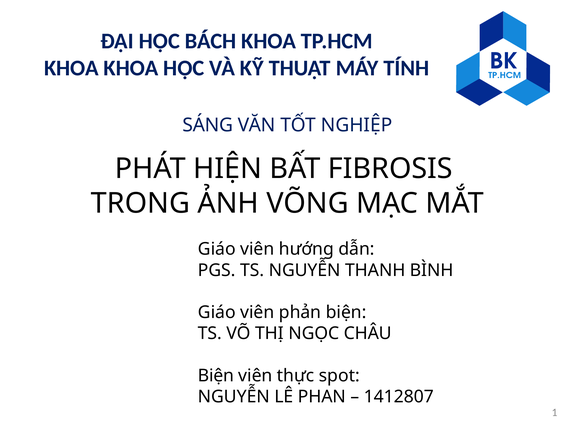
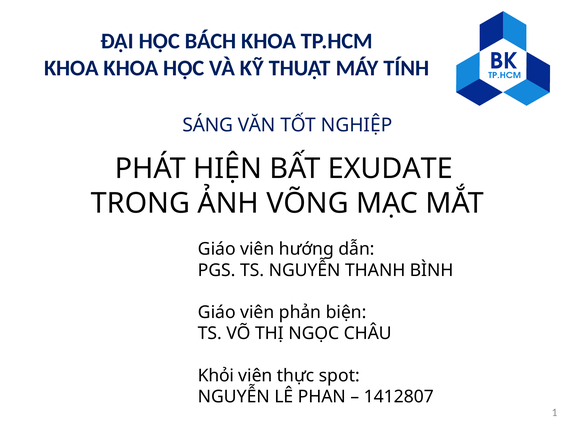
FIBROSIS: FIBROSIS -> EXUDATE (390, 168)
Biện: Biện -> Khỏi (216, 375)
